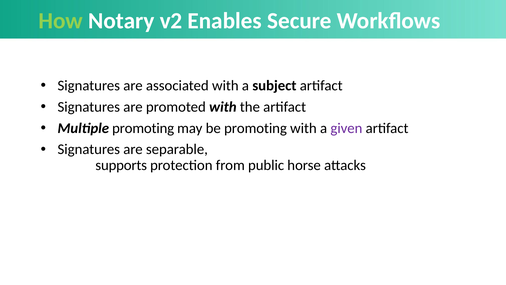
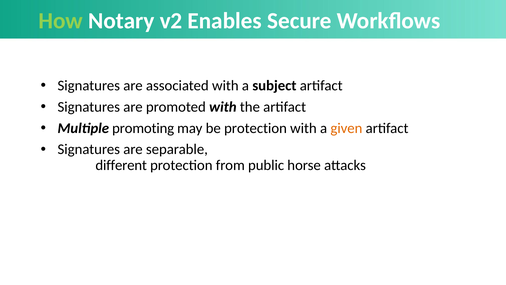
be promoting: promoting -> protection (255, 128)
given colour: purple -> orange (346, 128)
supports: supports -> different (121, 165)
